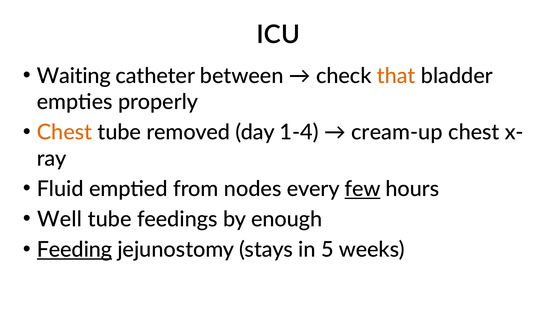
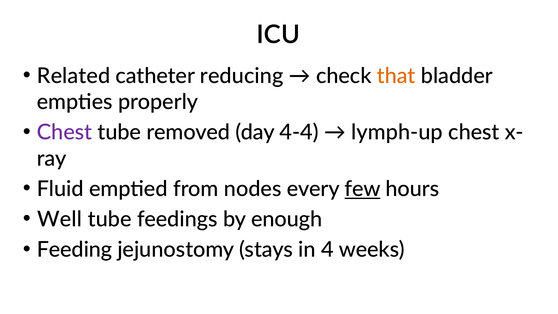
Waiting: Waiting -> Related (74, 76)
between: between -> reducing (242, 76)
Chest colour: orange -> purple (65, 132)
1-4: 1-4 -> 4-4 (299, 132)
cream-up: cream-up -> lymph-up (397, 132)
Feeding underline: present -> none (75, 250)
5: 5 -> 4 (327, 250)
